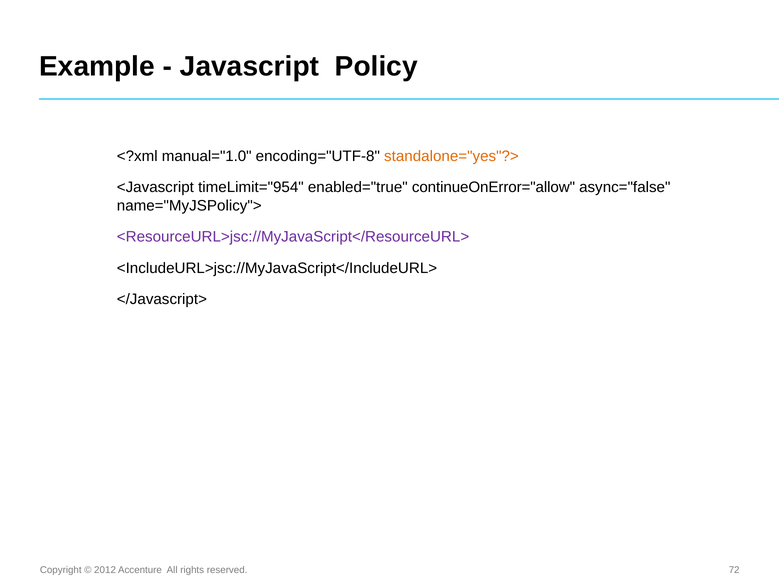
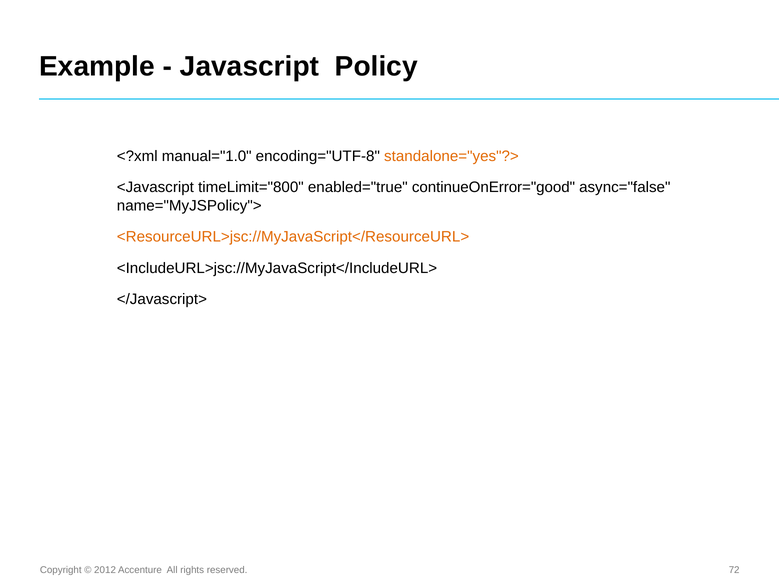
timeLimit="954: timeLimit="954 -> timeLimit="800 (251, 188)
continueOnError="allow: continueOnError="allow -> continueOnError="good (493, 188)
<ResourceURL>jsc://MyJavaScript</ResourceURL> colour: purple -> orange (293, 237)
